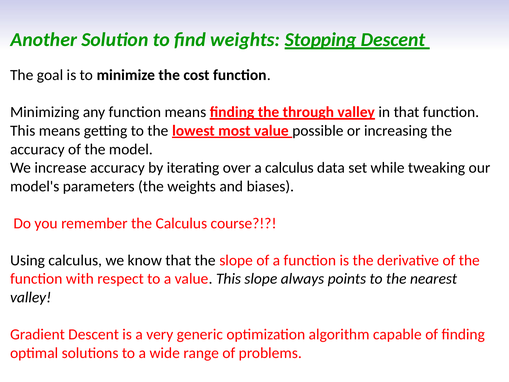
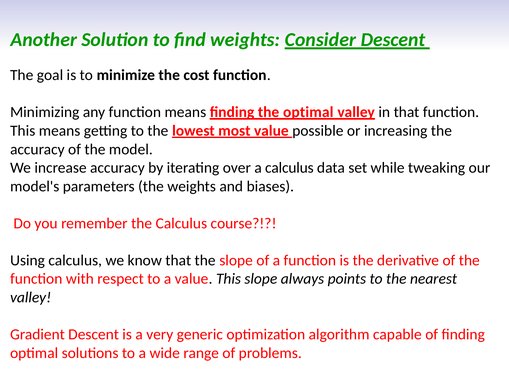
Stopping: Stopping -> Consider (320, 40)
the through: through -> optimal (308, 112)
